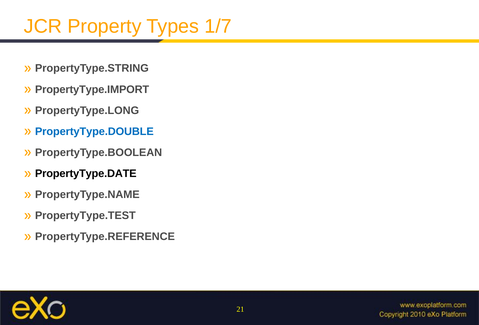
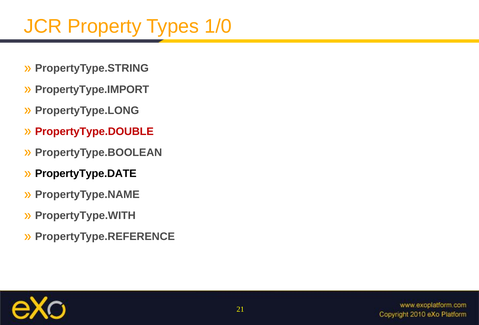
1/7: 1/7 -> 1/0 (218, 26)
PropertyType.DOUBLE colour: blue -> red (94, 131)
PropertyType.TEST: PropertyType.TEST -> PropertyType.WITH (85, 215)
